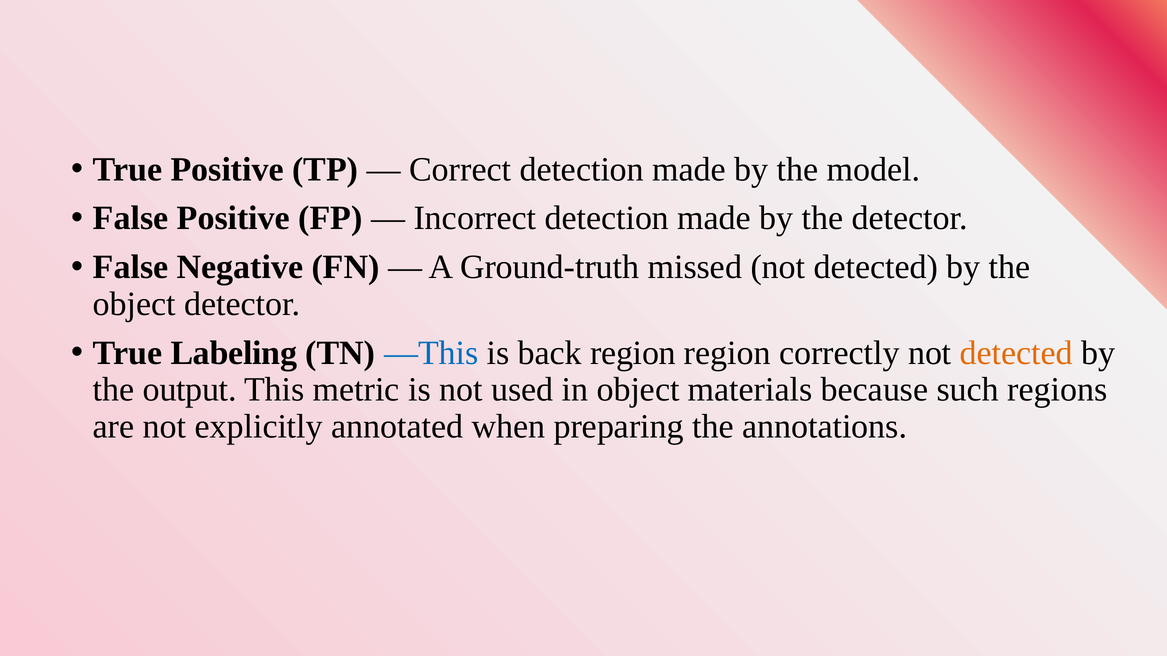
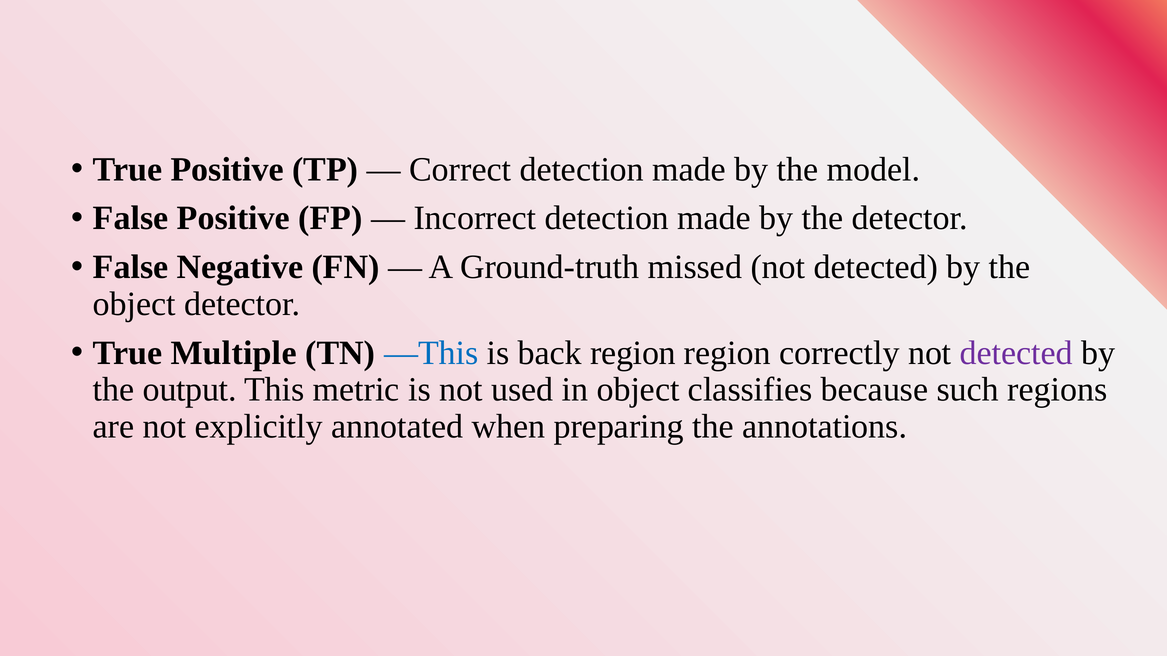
Labeling: Labeling -> Multiple (234, 353)
detected colour: orange -> purple (1016, 353)
materials: materials -> classifies (750, 390)
